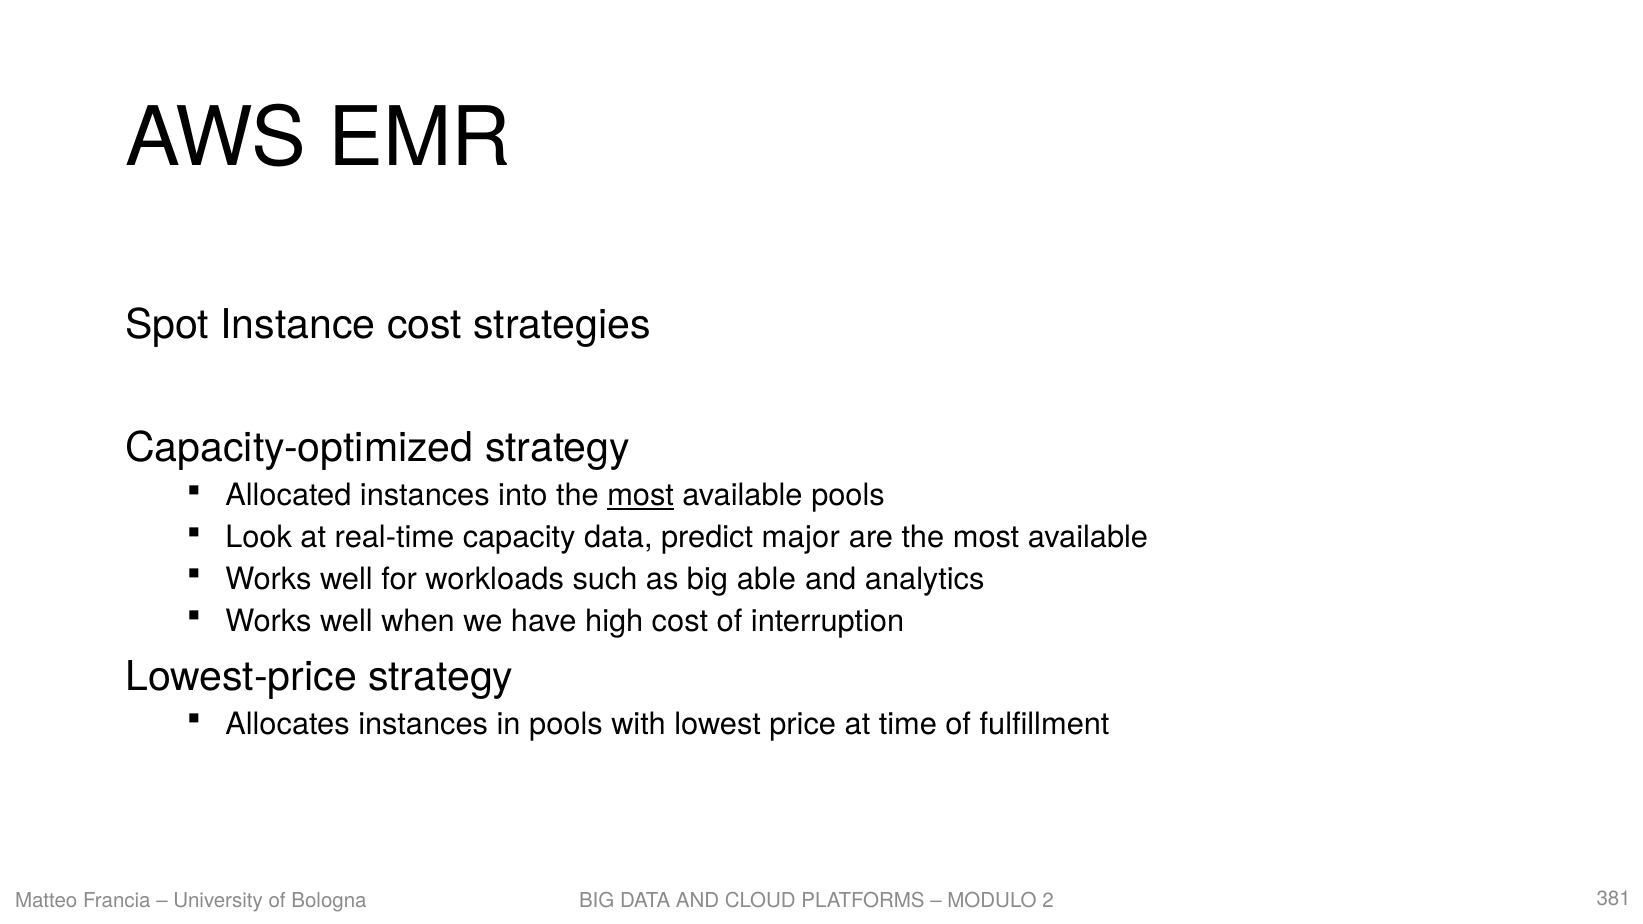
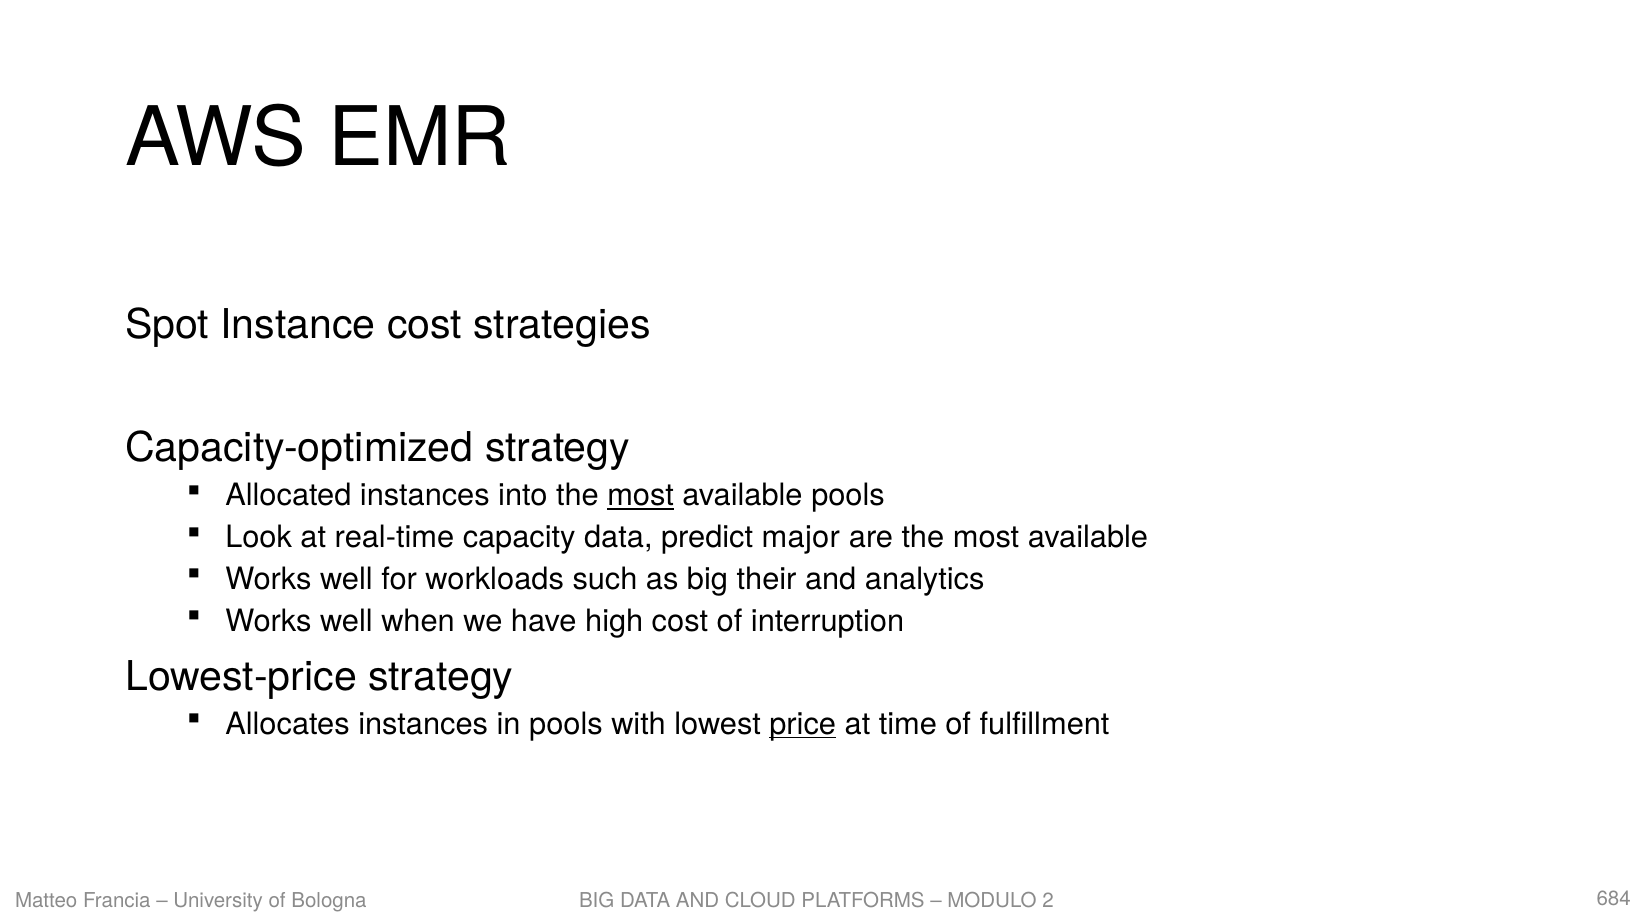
able: able -> their (767, 579)
price underline: none -> present (803, 724)
381: 381 -> 684 (1614, 899)
